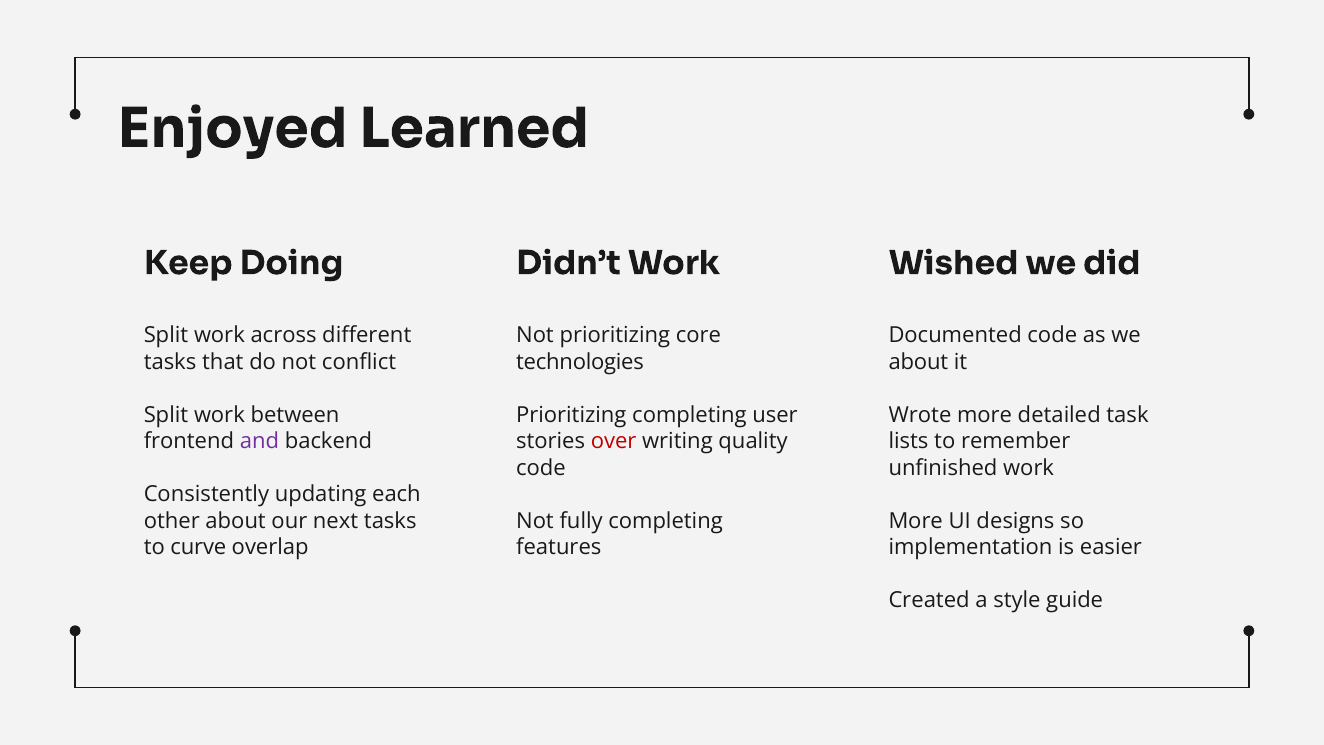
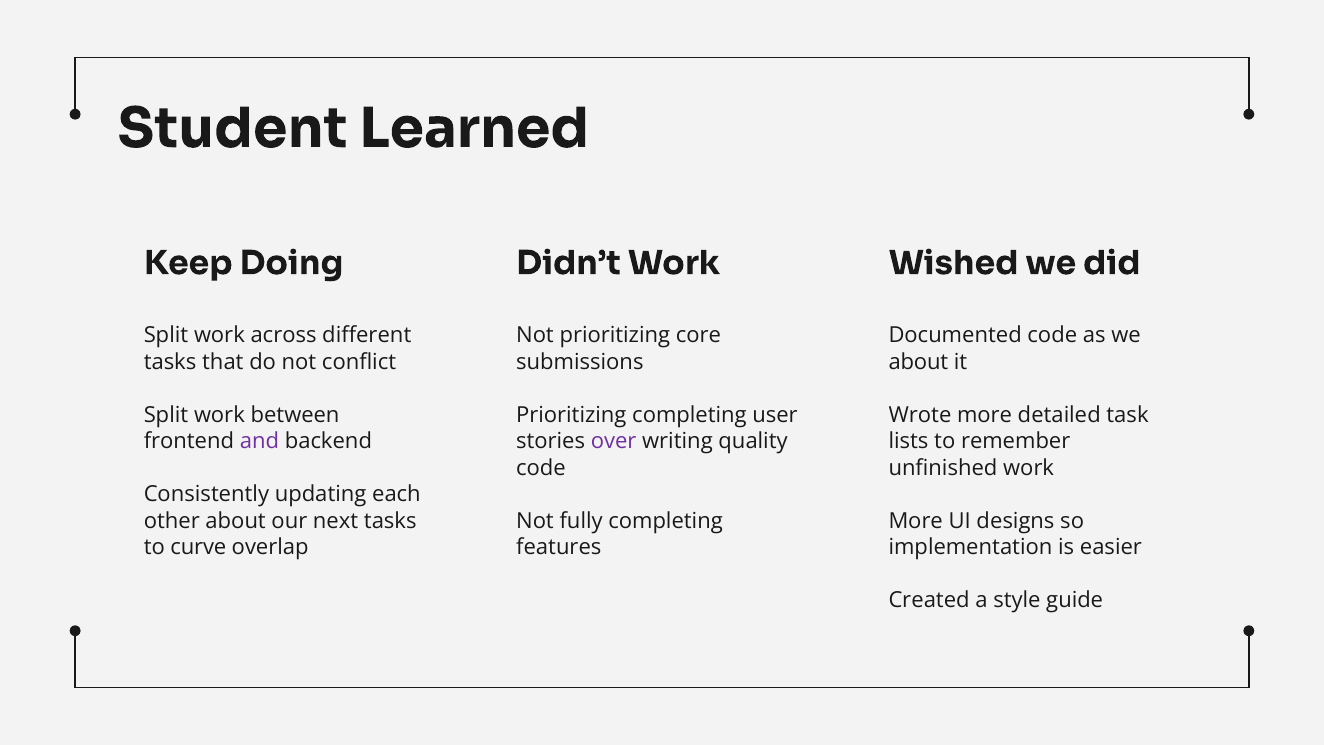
Enjoyed: Enjoyed -> Student (233, 129)
technologies: technologies -> submissions (580, 362)
over colour: red -> purple (614, 441)
